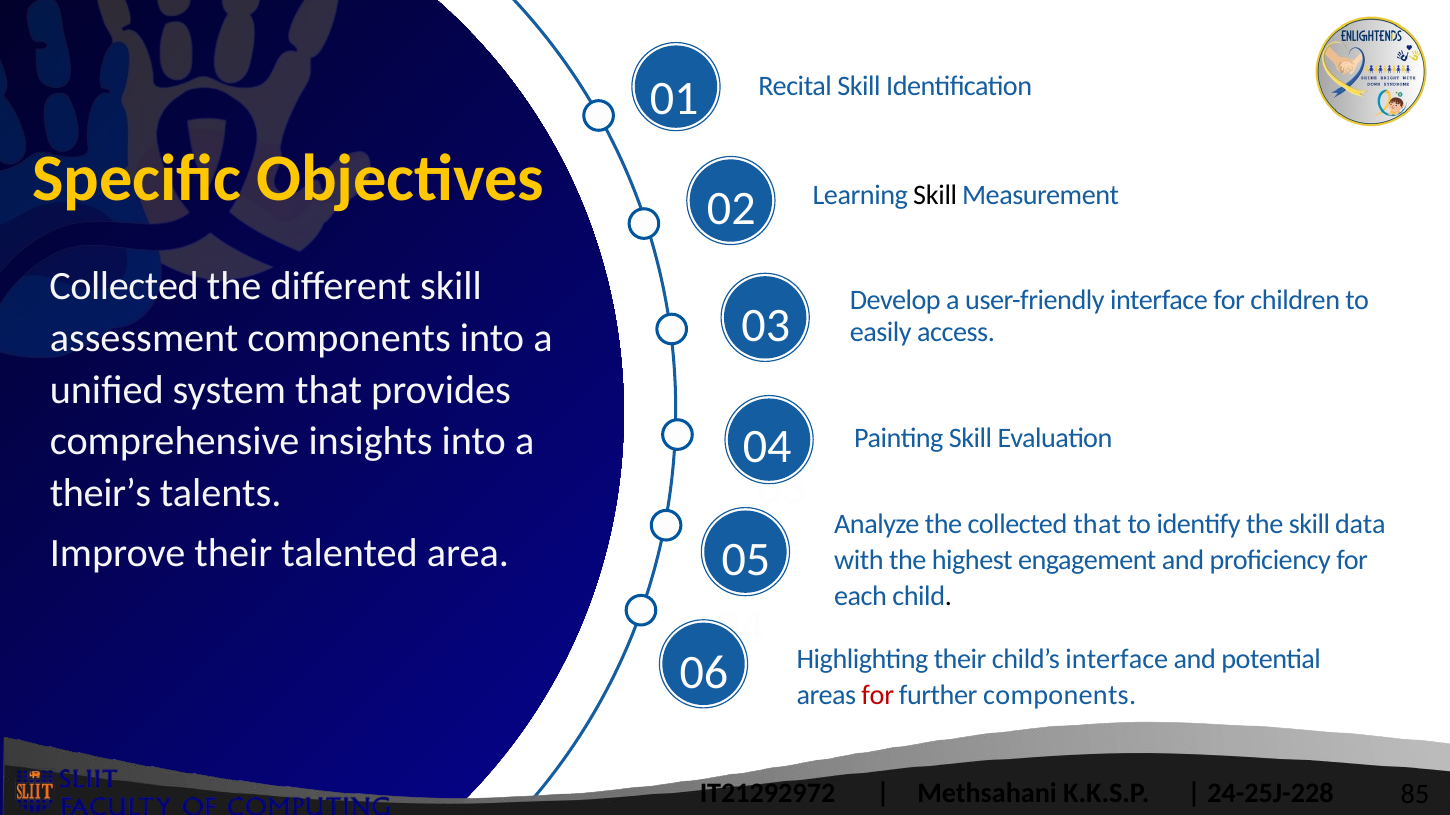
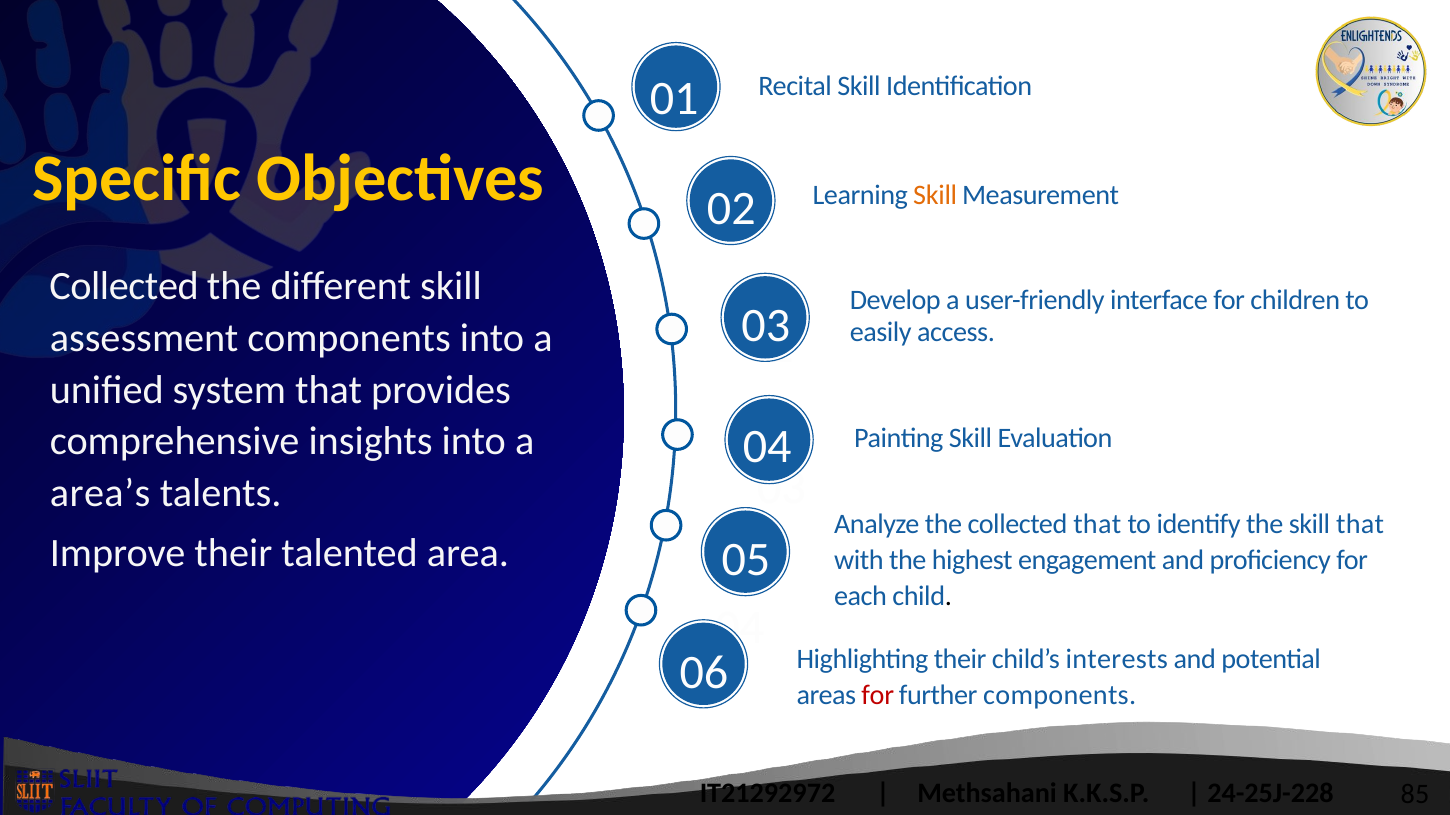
Skill colour: black -> orange (935, 195)
their’s: their’s -> area’s (100, 493)
skill data: data -> that (1360, 524)
child’s interface: interface -> interests (1117, 660)
